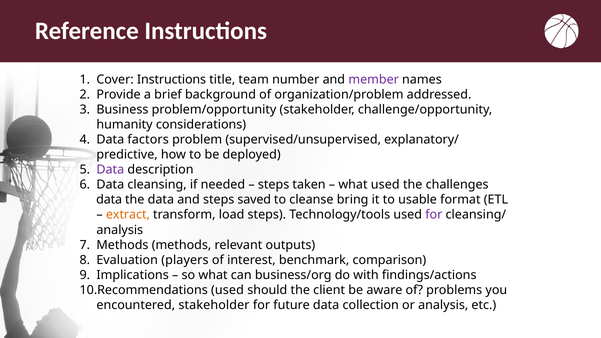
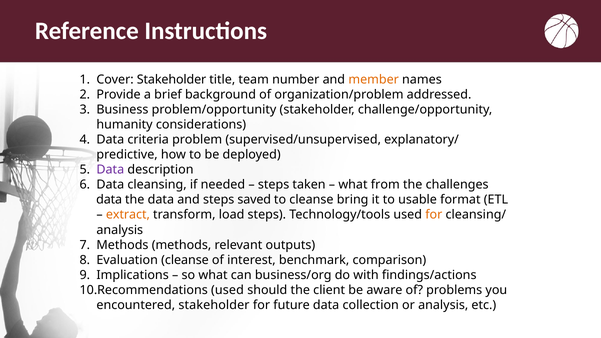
Cover Instructions: Instructions -> Stakeholder (172, 80)
member colour: purple -> orange (374, 80)
factors: factors -> criteria (148, 140)
what used: used -> from (385, 185)
for colour: purple -> orange (434, 215)
Evaluation players: players -> cleanse (185, 260)
